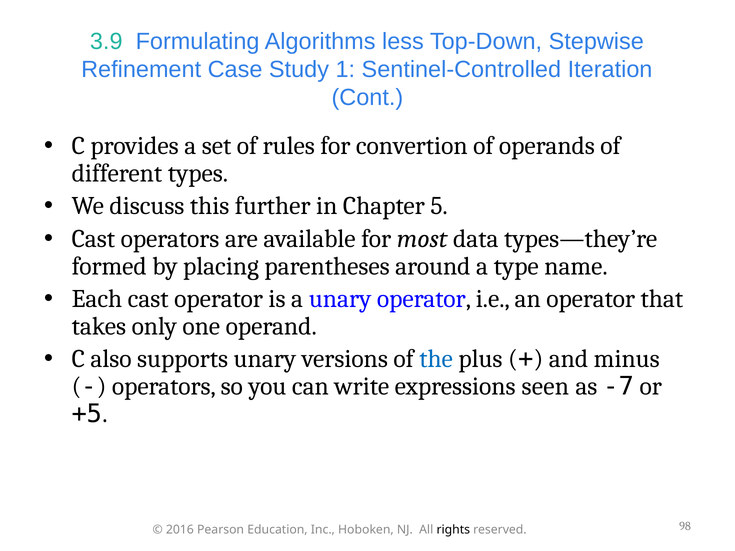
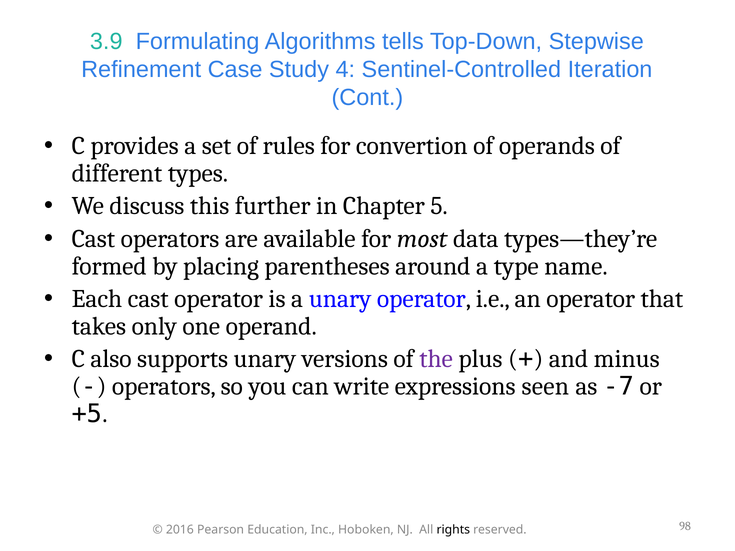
less: less -> tells (403, 41)
1: 1 -> 4 (345, 70)
the colour: blue -> purple (436, 359)
